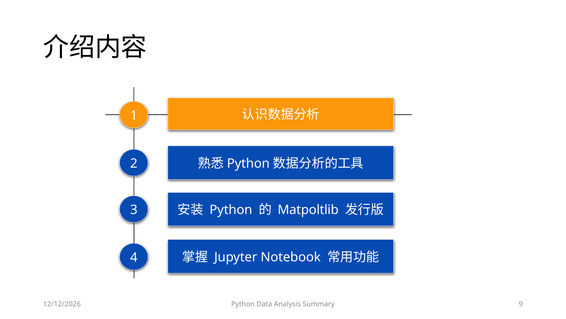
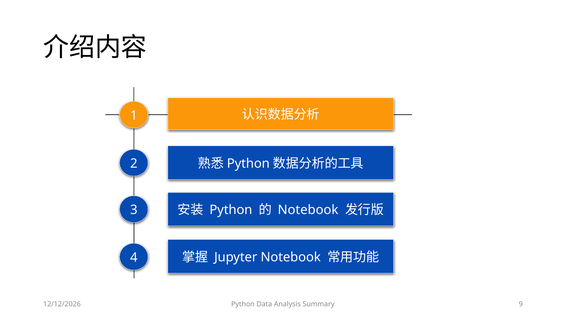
Matpoltlib: Matpoltlib -> Notebook (308, 210)
